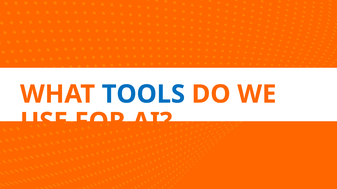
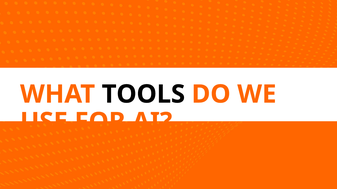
TOOLS colour: blue -> black (143, 94)
